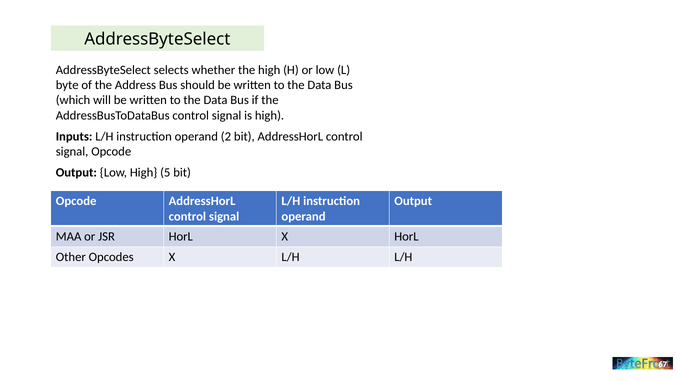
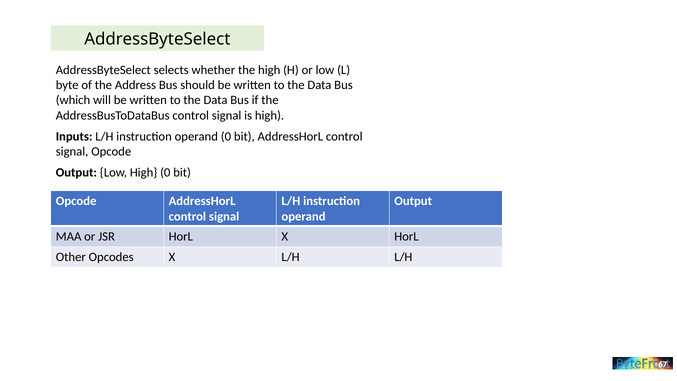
operand 2: 2 -> 0 (226, 136)
High 5: 5 -> 0 (165, 172)
